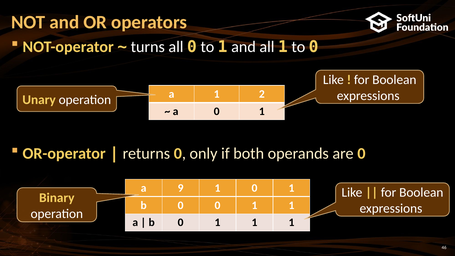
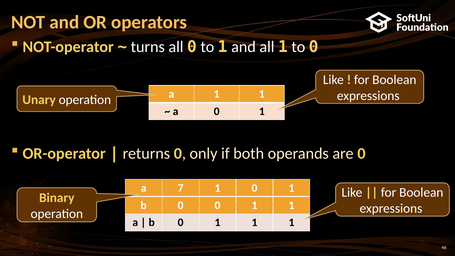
a 1 2: 2 -> 1 (262, 94)
9: 9 -> 7 (181, 188)
